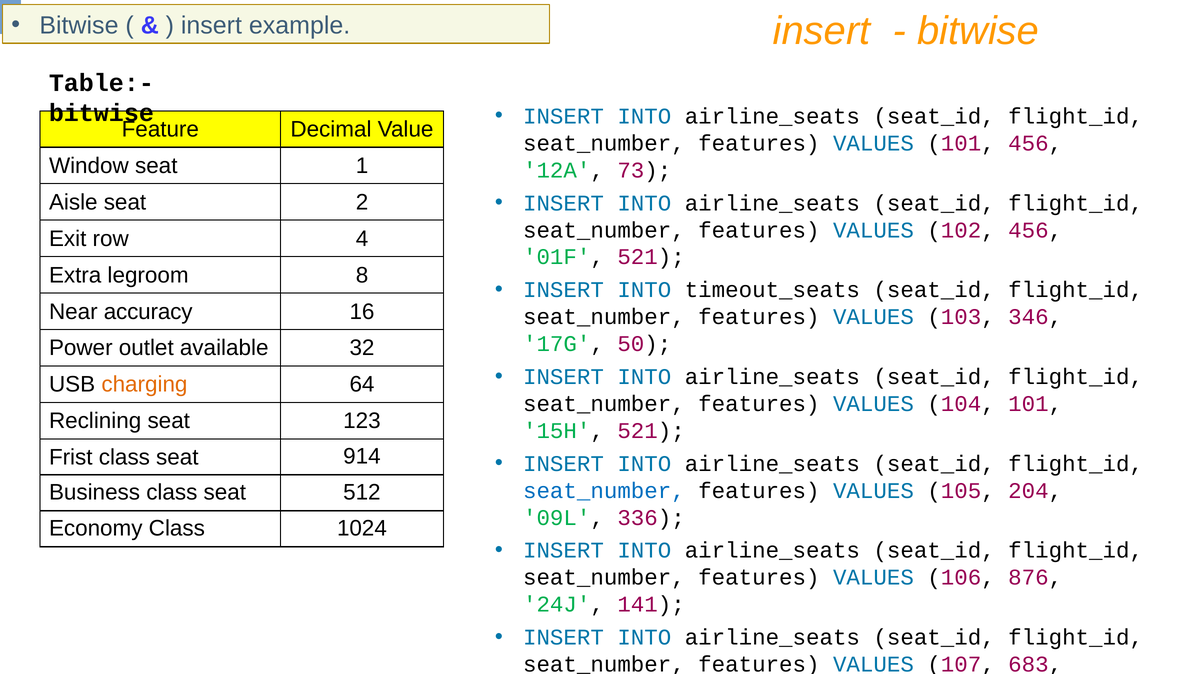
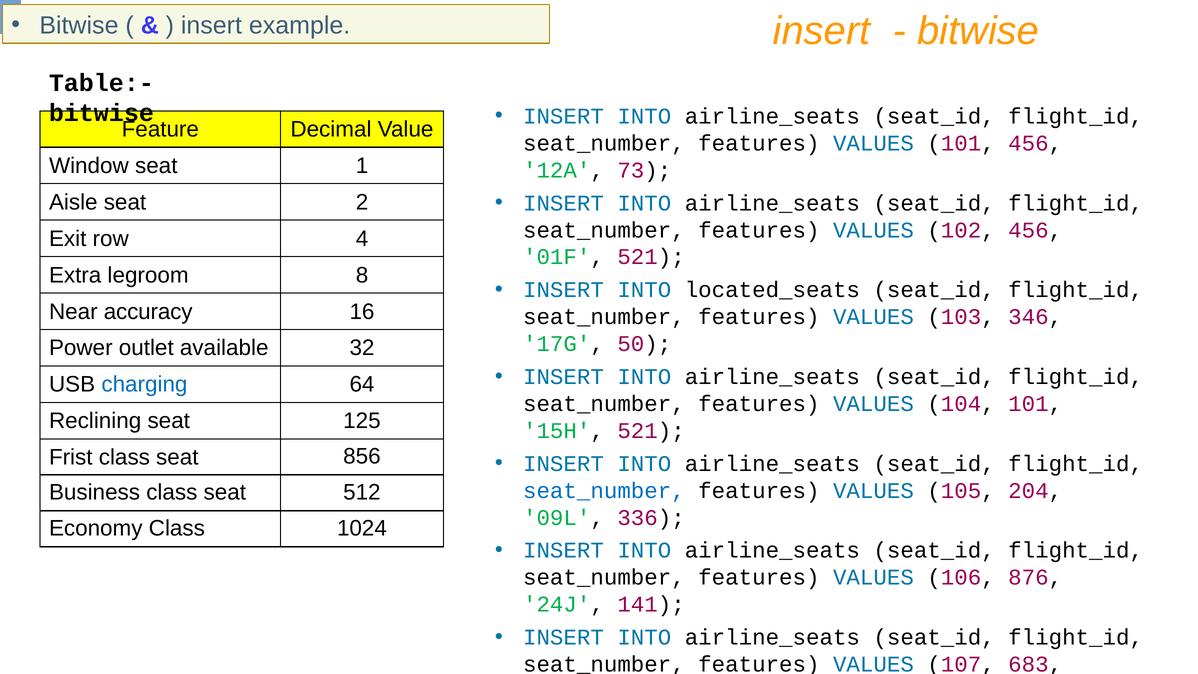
timeout_seats: timeout_seats -> located_seats (772, 290)
charging colour: orange -> blue (144, 384)
123: 123 -> 125 (362, 421)
914: 914 -> 856 (362, 456)
